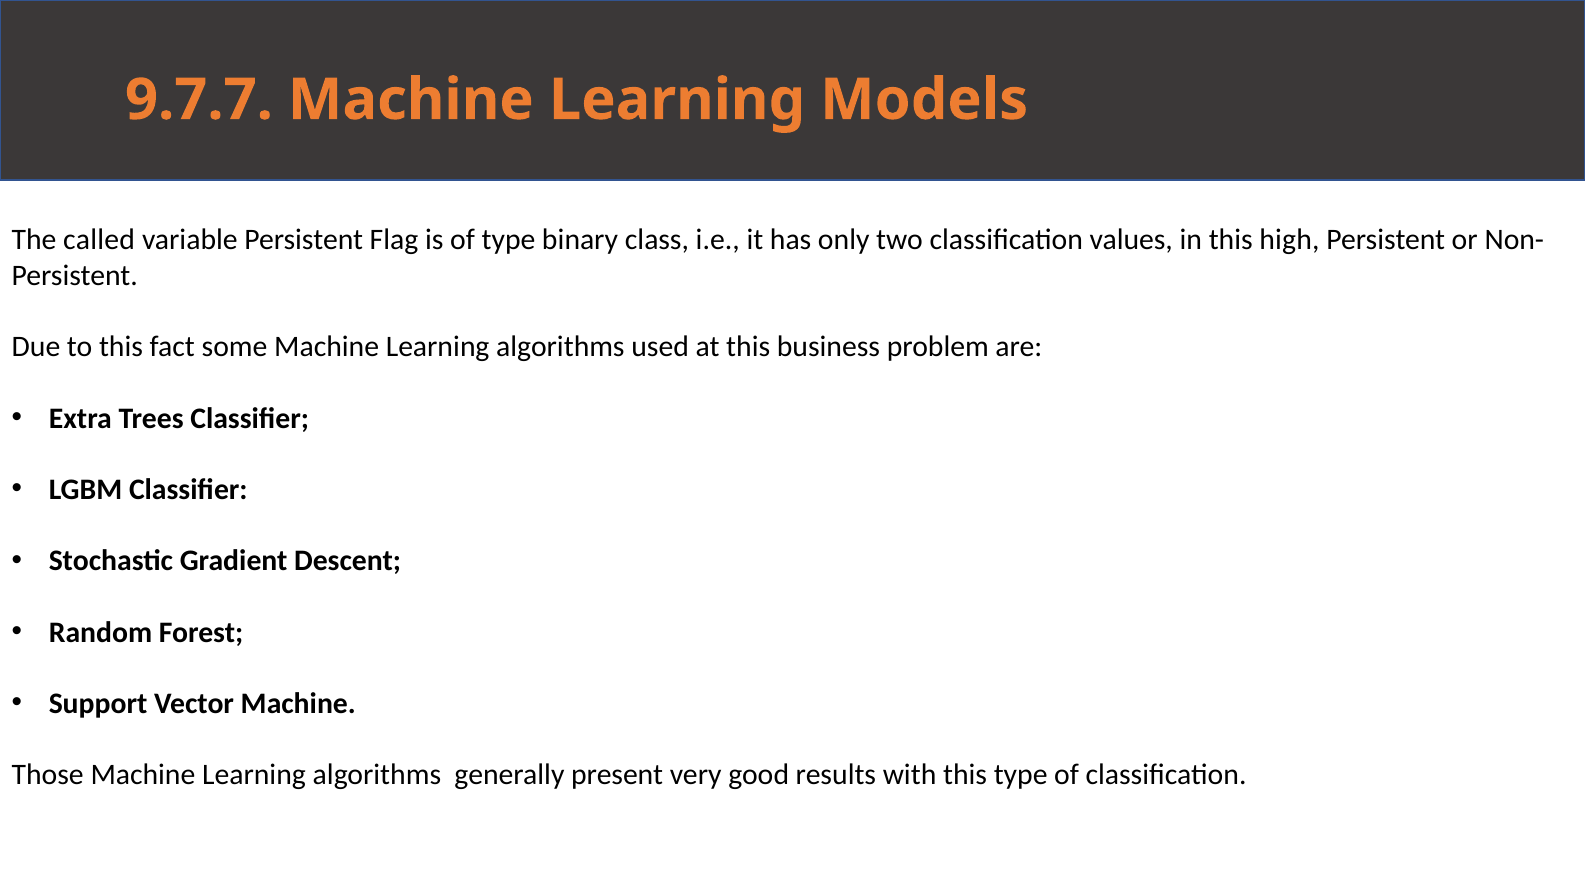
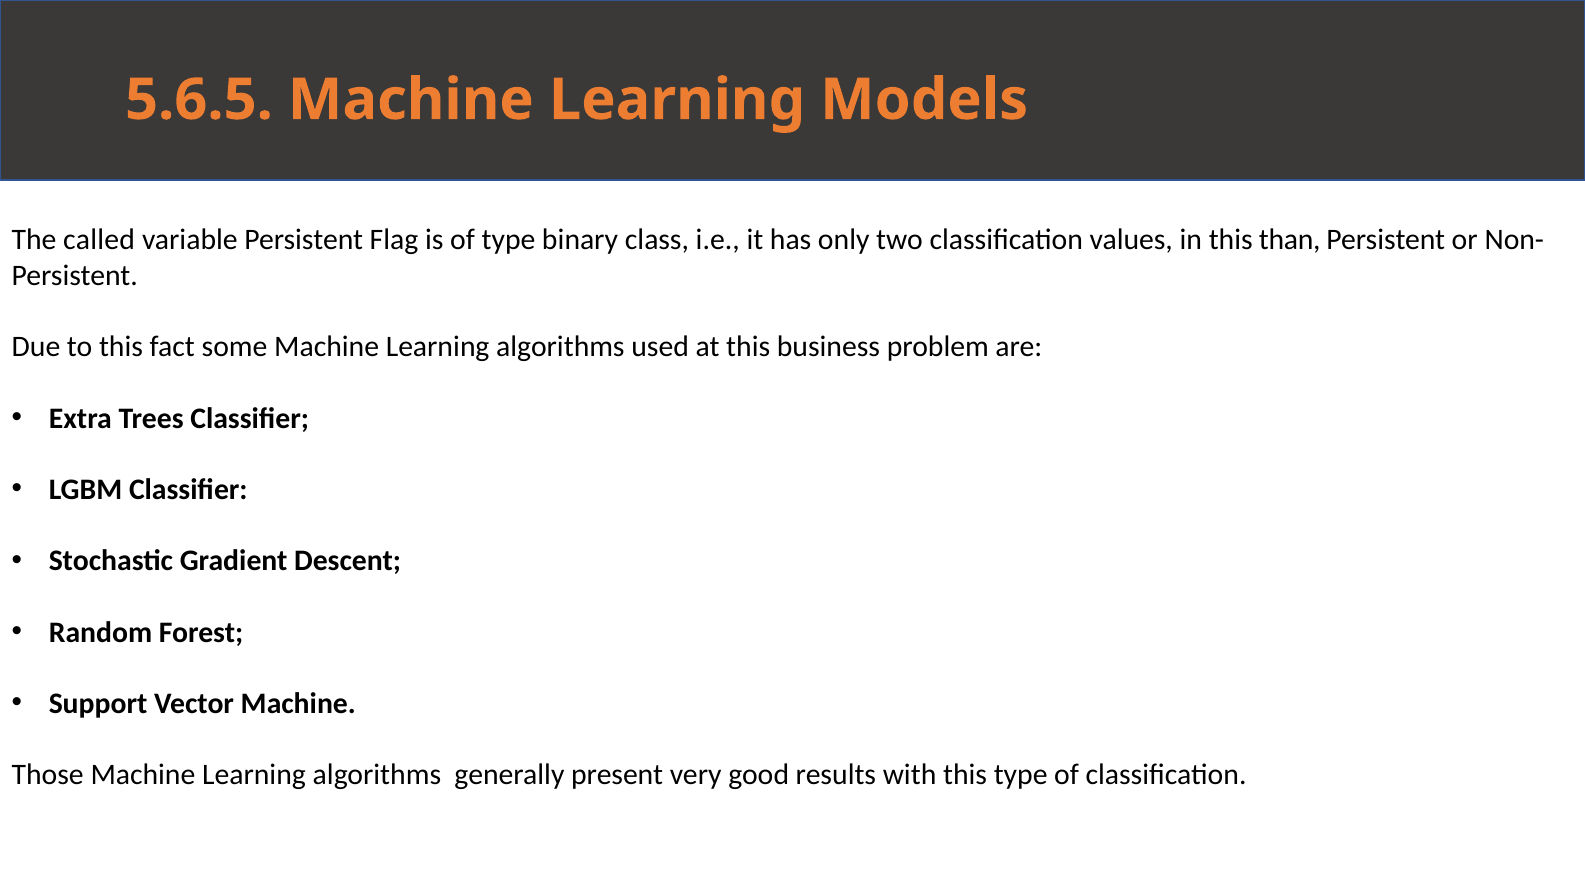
9.7.7: 9.7.7 -> 5.6.5 (199, 100)
high: high -> than (1290, 240)
